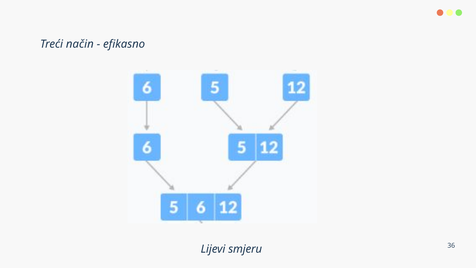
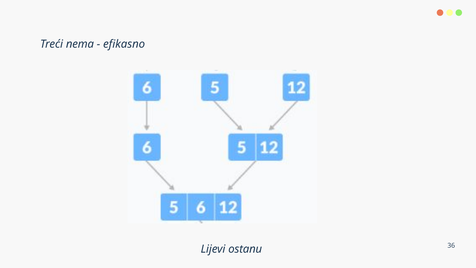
način: način -> nema (80, 44)
smjeru: smjeru -> ostanu (245, 249)
